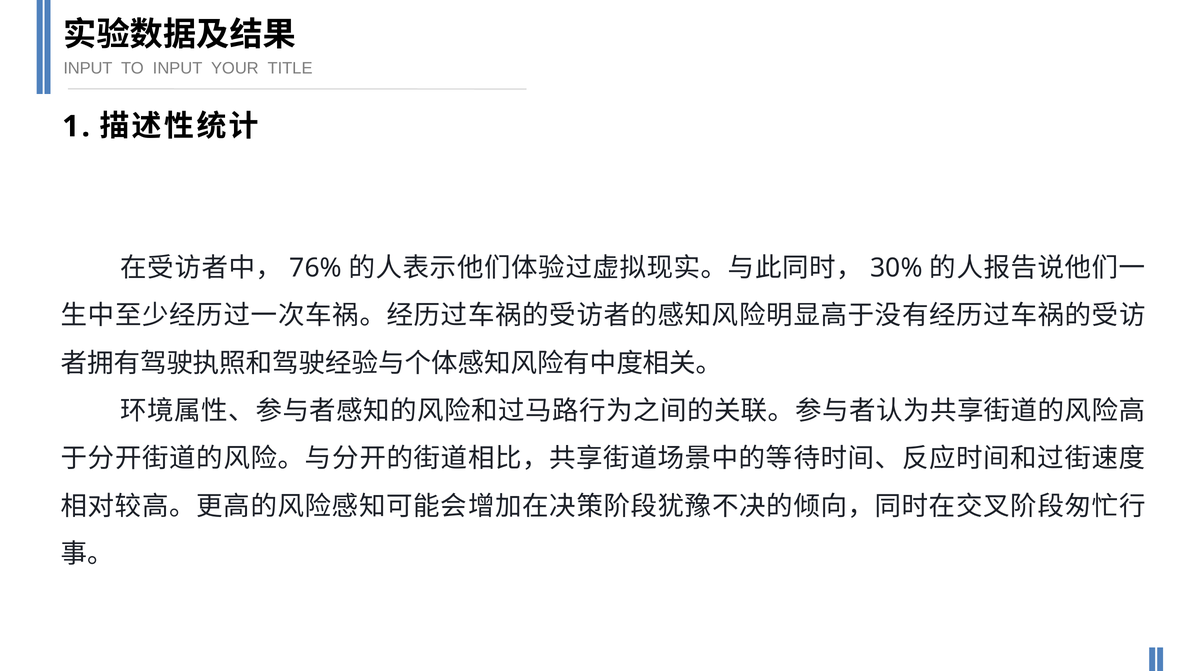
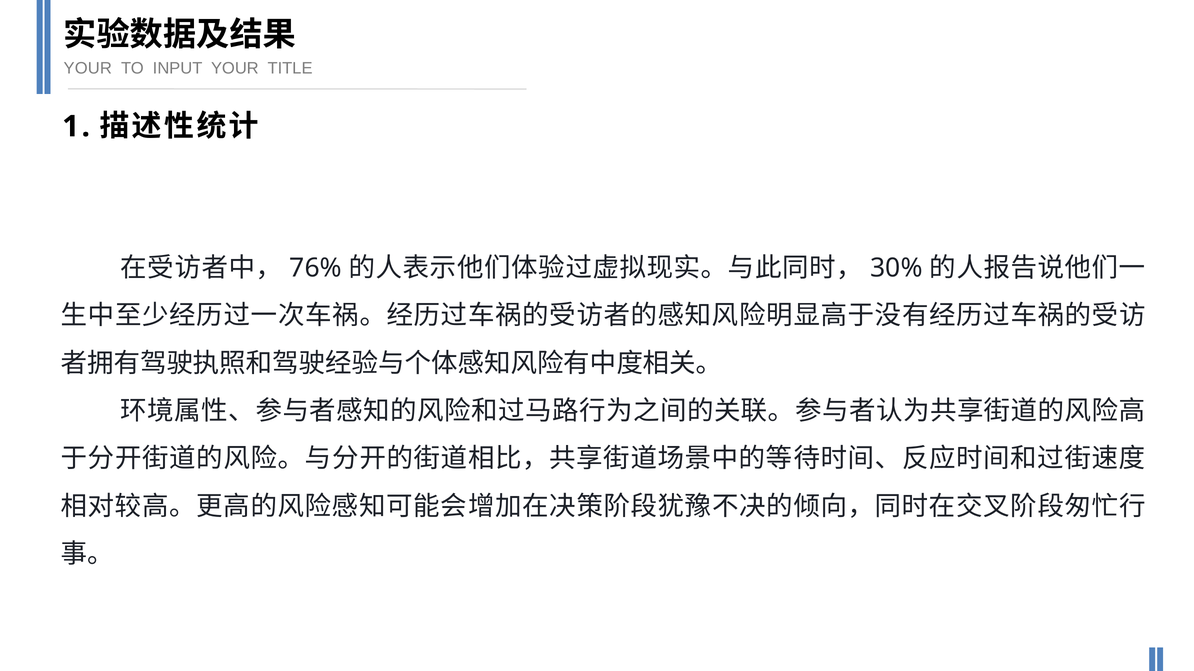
INPUT: INPUT -> YOUR (88, 68)
